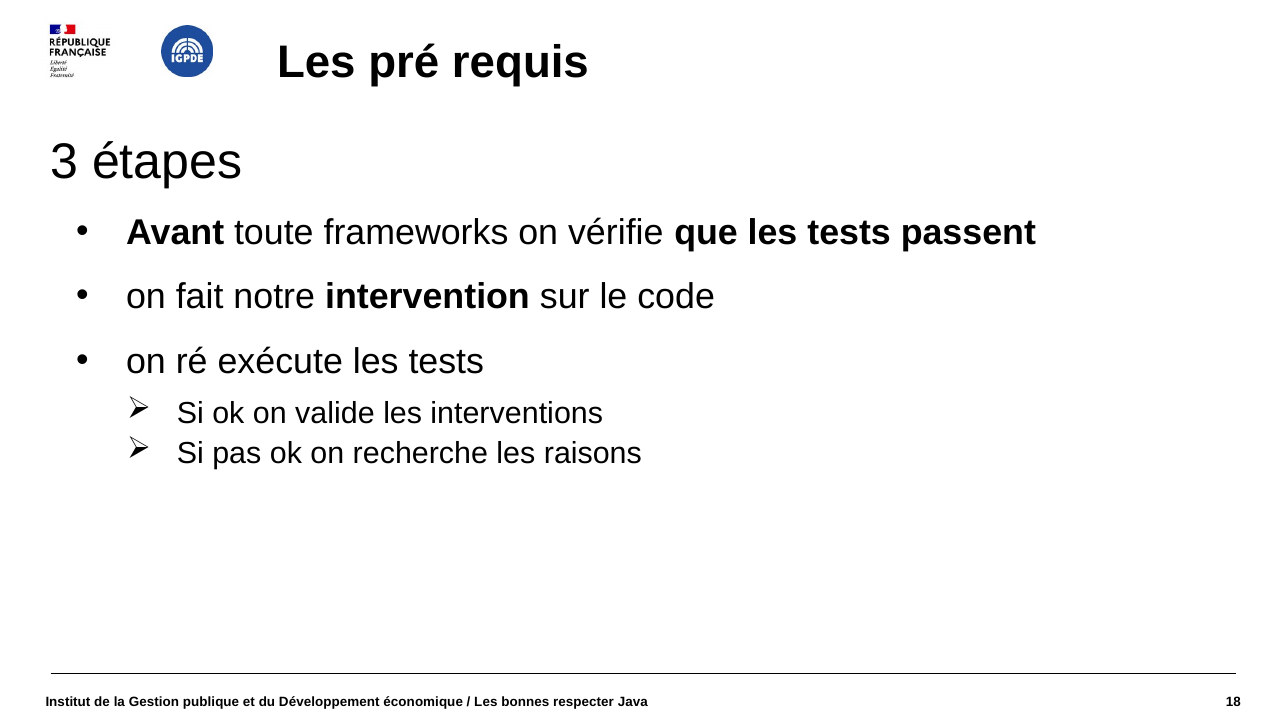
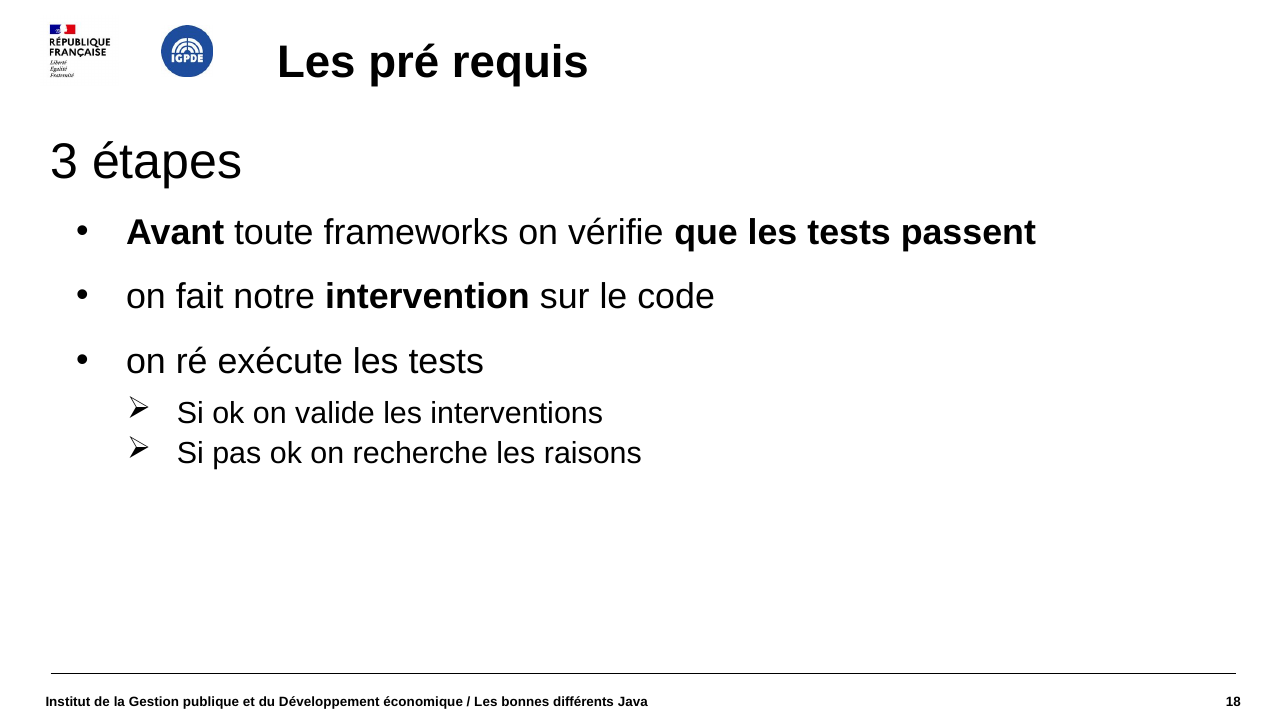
respecter: respecter -> différents (584, 702)
